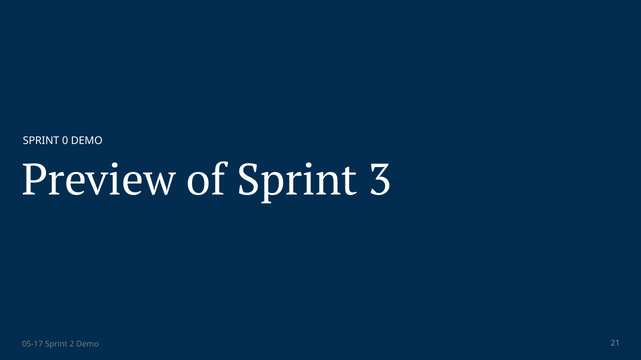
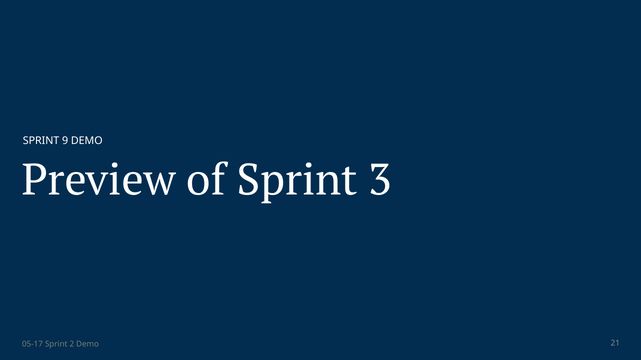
0: 0 -> 9 (65, 141)
